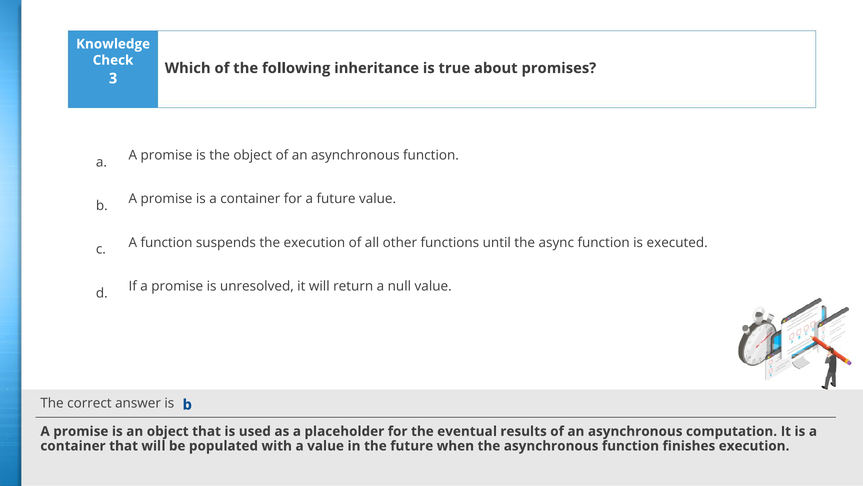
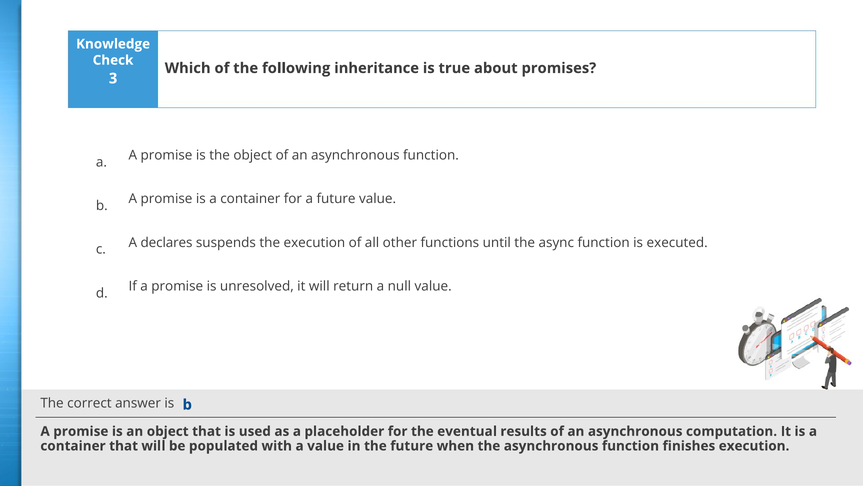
A function: function -> declares (167, 242)
